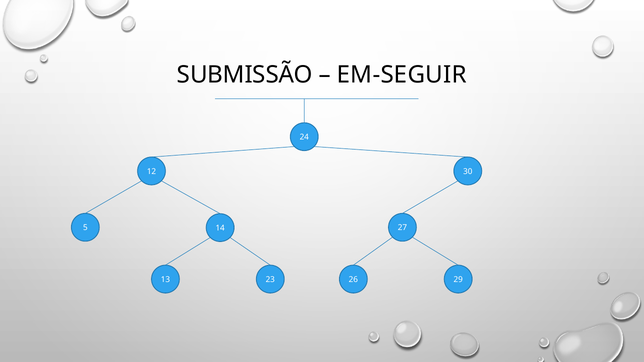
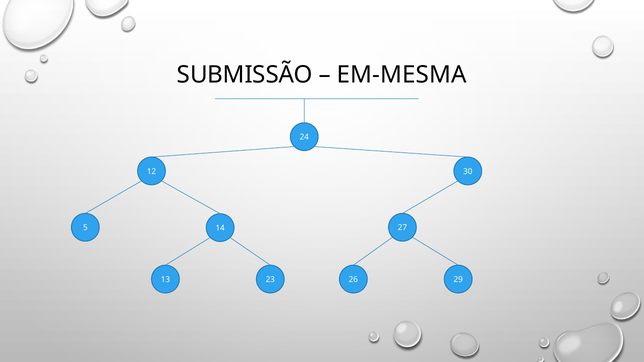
EM-SEGUIR: EM-SEGUIR -> EM-MESMA (402, 75)
